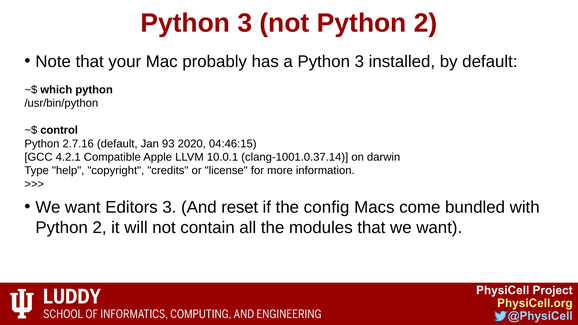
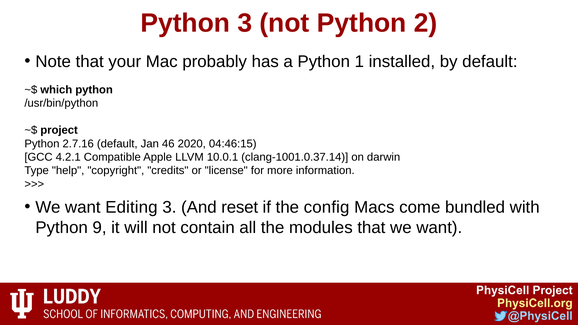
a Python 3: 3 -> 1 (359, 62)
control: control -> project (59, 130)
93: 93 -> 46 (168, 144)
Editors: Editors -> Editing (131, 207)
2: 2 -> 9 (99, 228)
